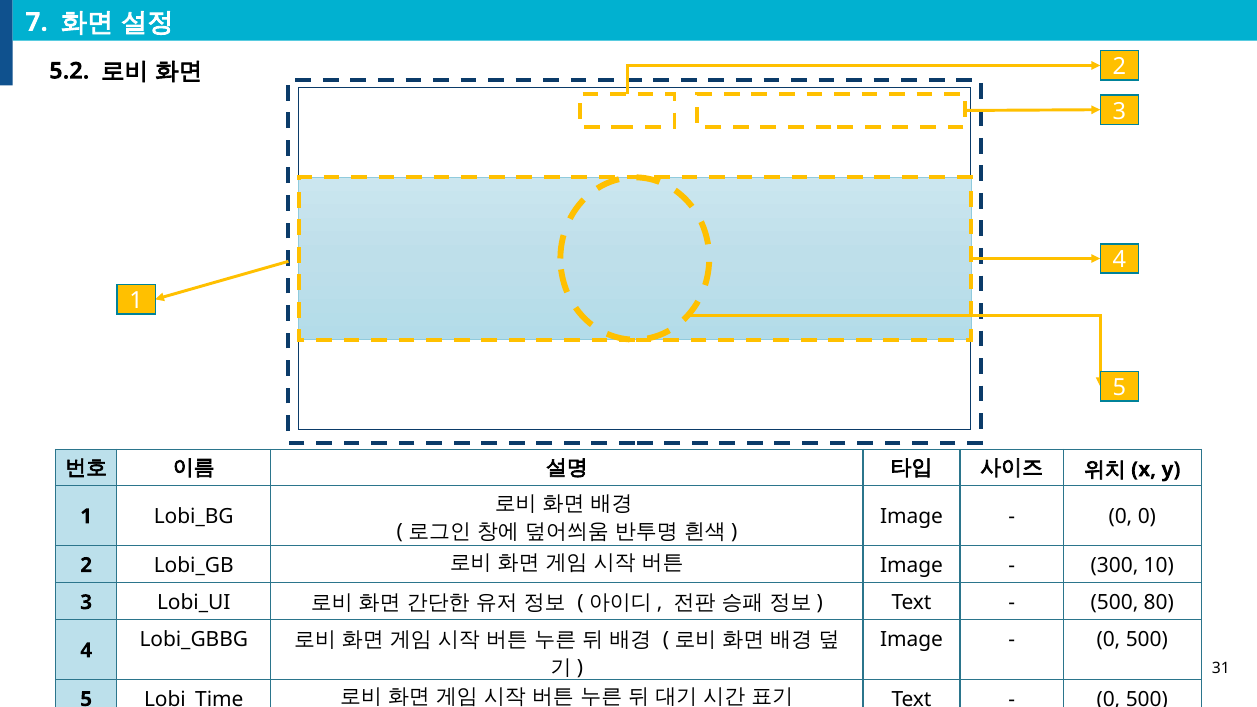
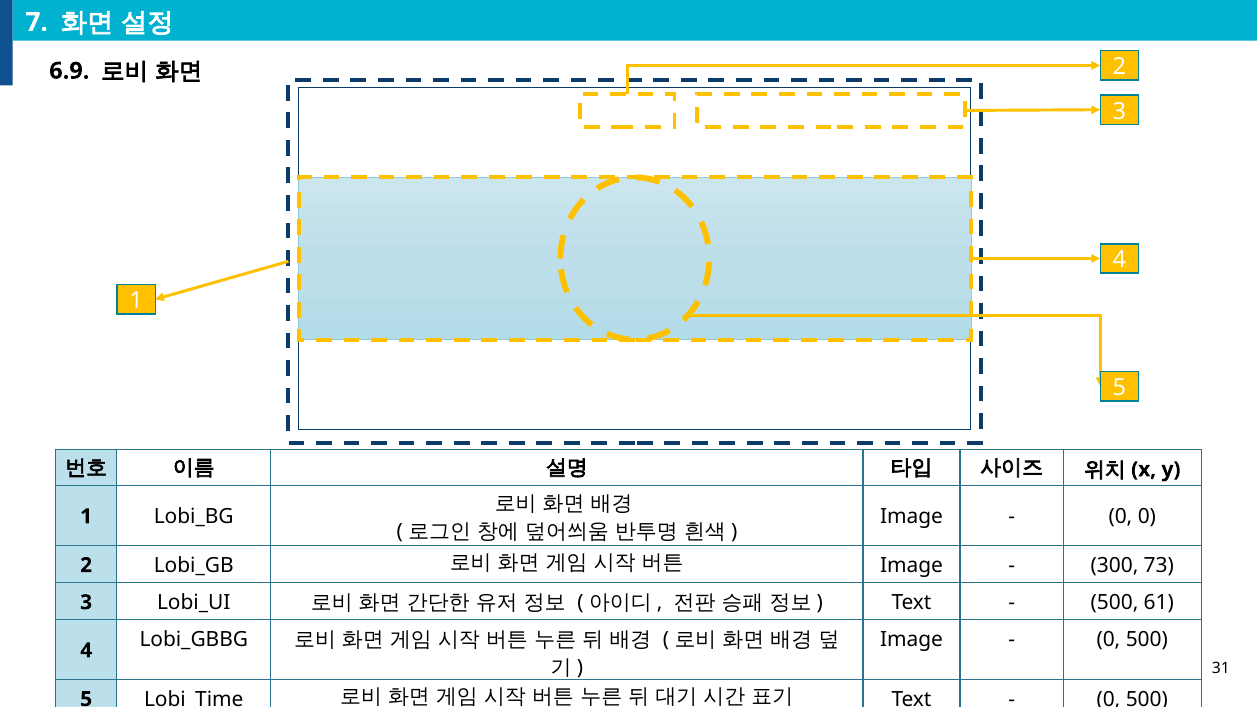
5.2: 5.2 -> 6.9 (69, 71)
10: 10 -> 73 (1159, 565)
80: 80 -> 61 (1159, 602)
